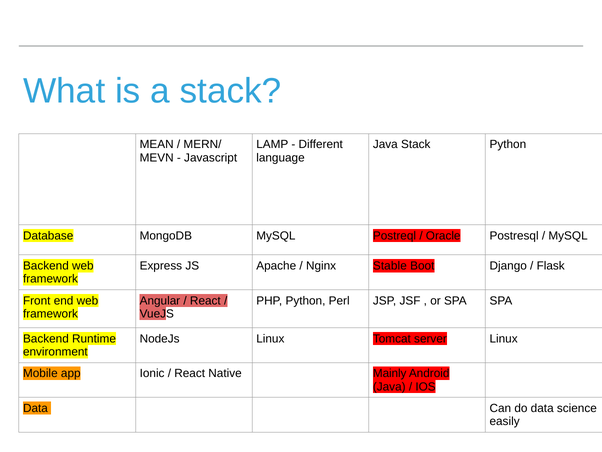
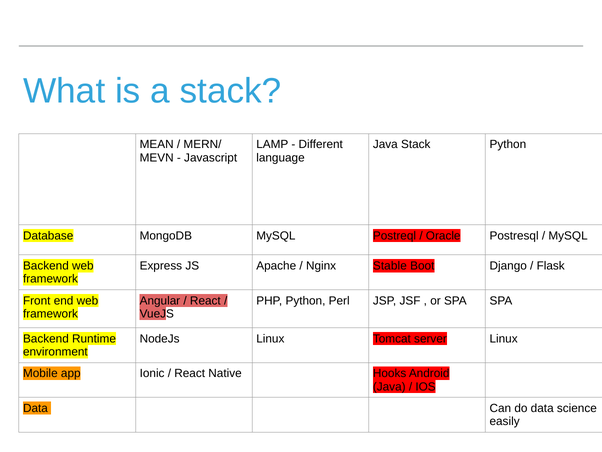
Mainly: Mainly -> Hooks (390, 373)
